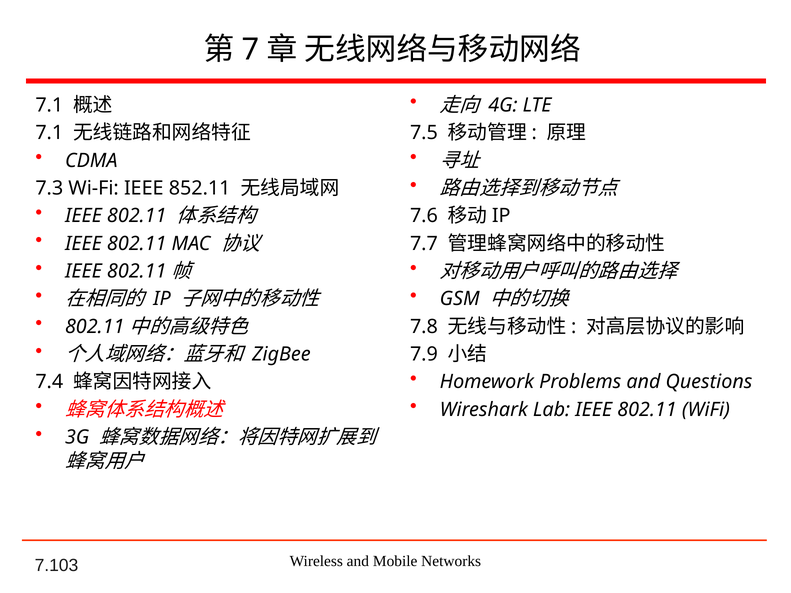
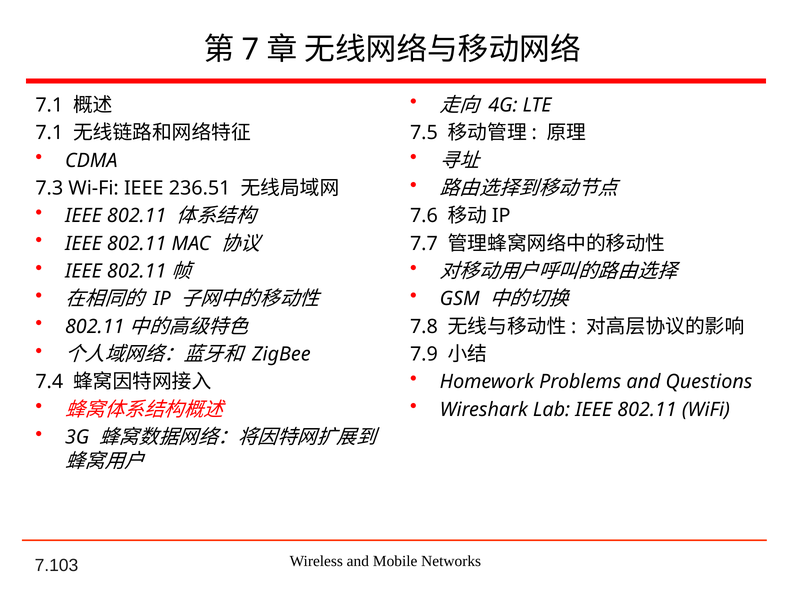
852.11: 852.11 -> 236.51 (200, 188)
